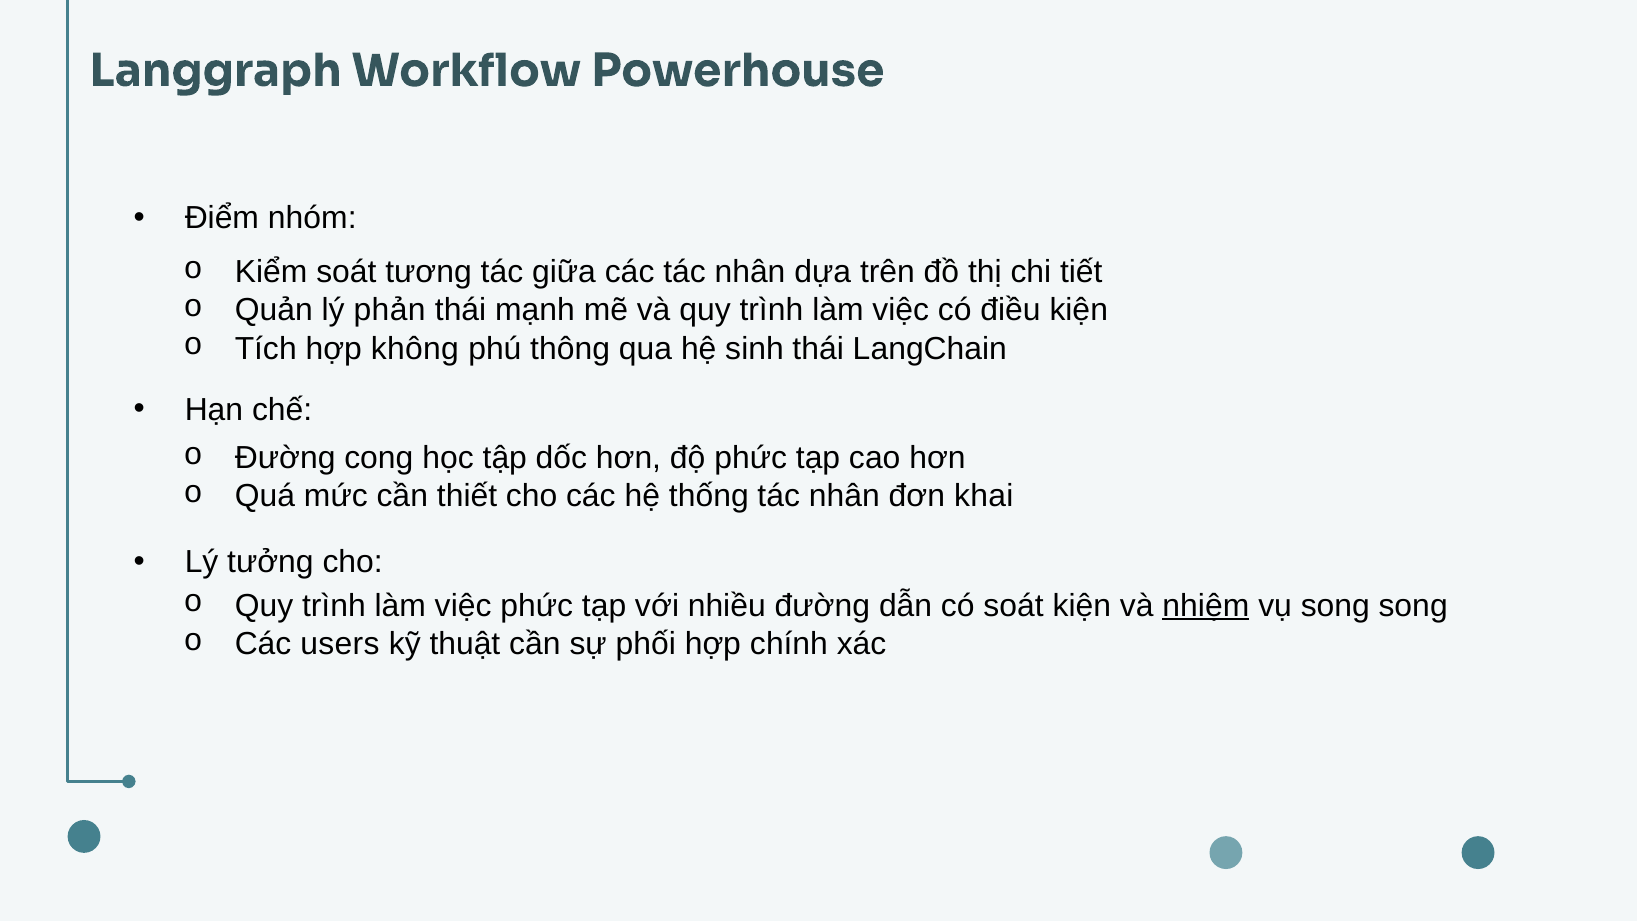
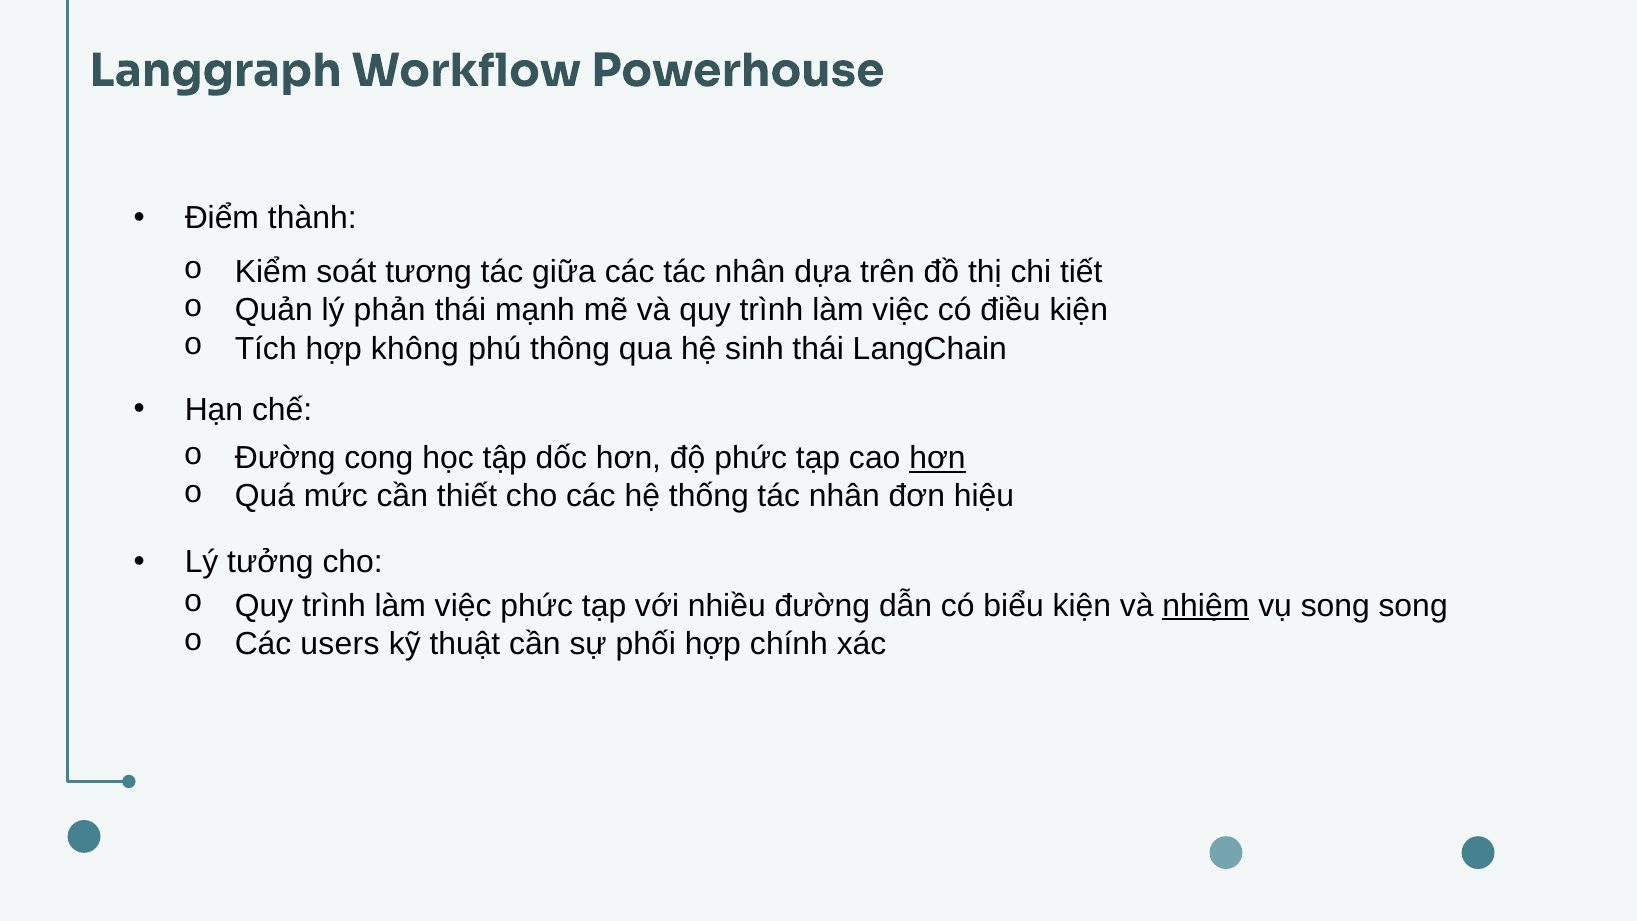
nhóm: nhóm -> thành (312, 218)
hơn underline: none -> present (937, 458)
khai: khai -> hiệu (984, 496)
có soát: soát -> biểu (1014, 605)
